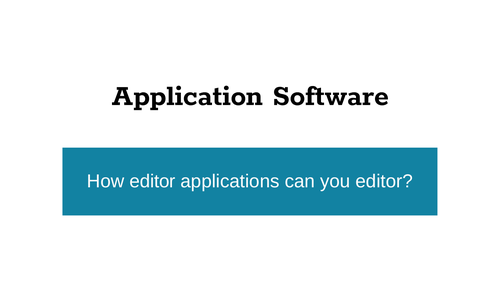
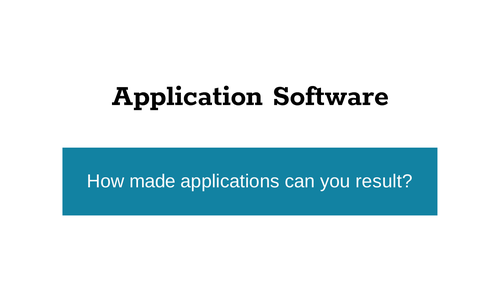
How editor: editor -> made (153, 182)
you editor: editor -> result (384, 182)
